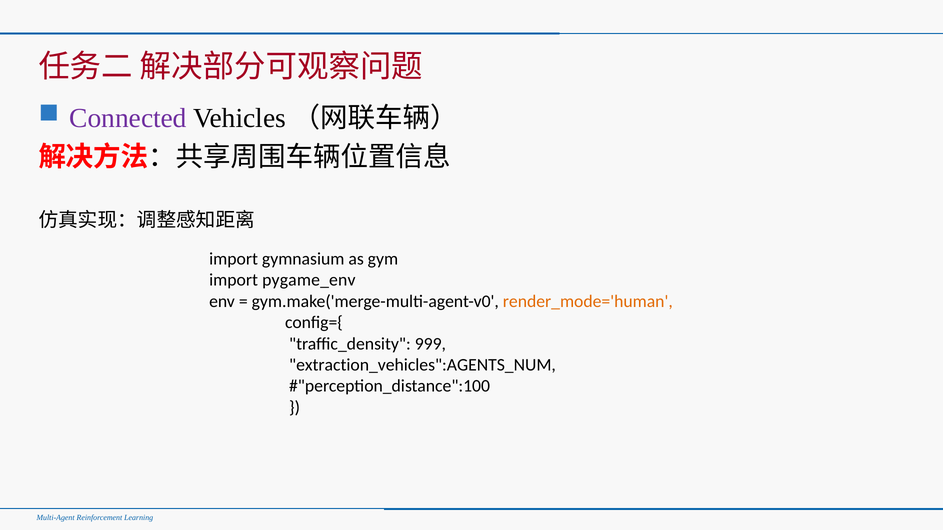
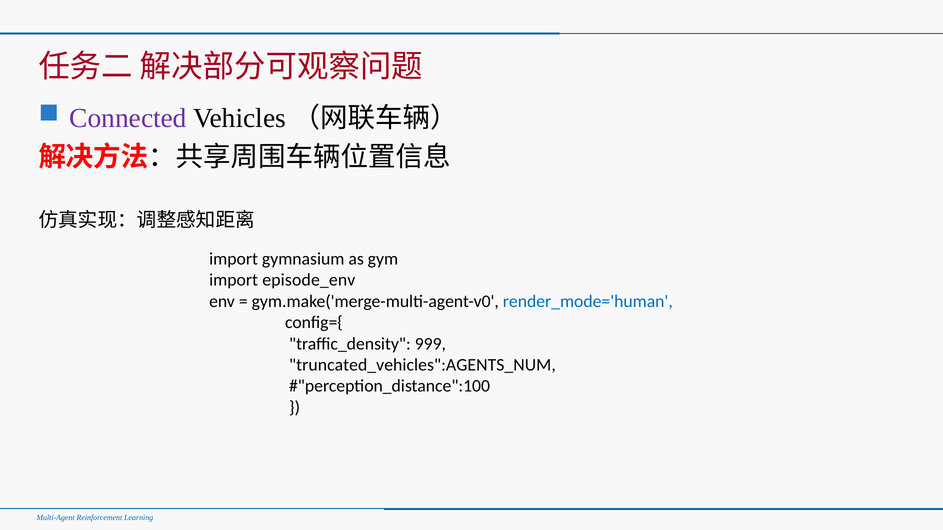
pygame_env: pygame_env -> episode_env (309, 280)
render_mode='human colour: orange -> blue (588, 302)
extraction_vehicles":AGENTS_NUM: extraction_vehicles":AGENTS_NUM -> truncated_vehicles":AGENTS_NUM (422, 365)
